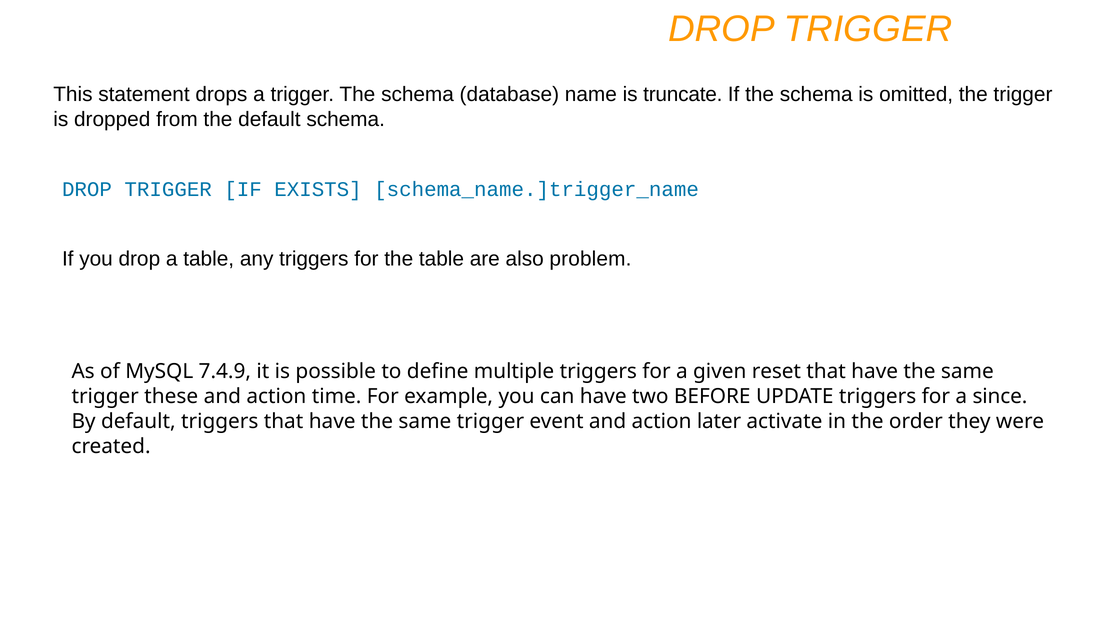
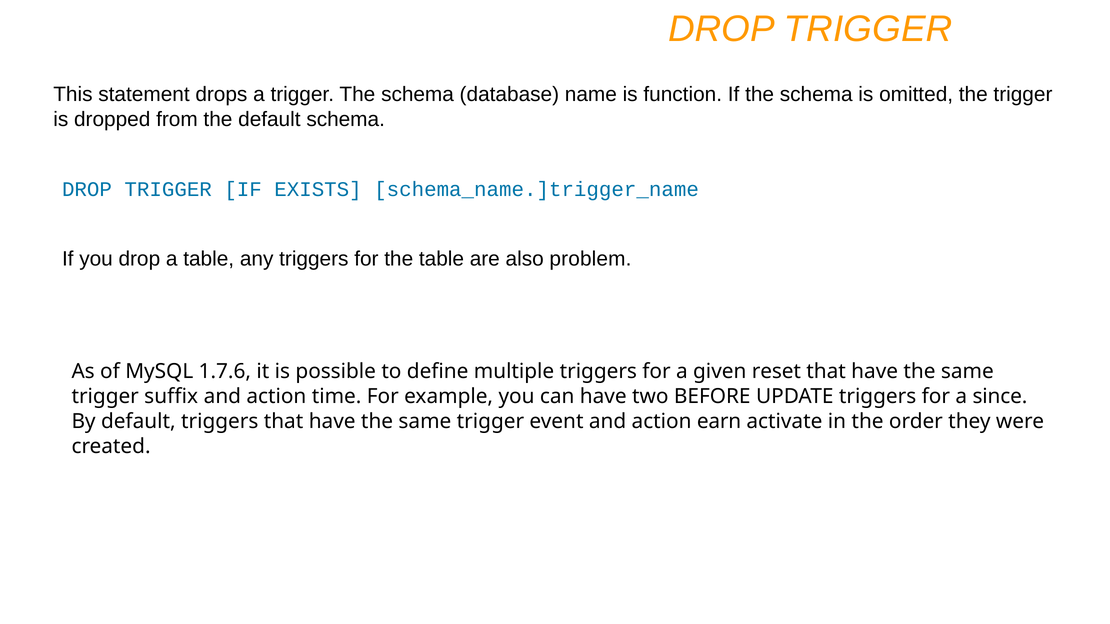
truncate: truncate -> function (683, 94)
7.4.9: 7.4.9 -> 1.7.6 (225, 372)
these: these -> suffix (171, 397)
later: later -> earn (719, 422)
